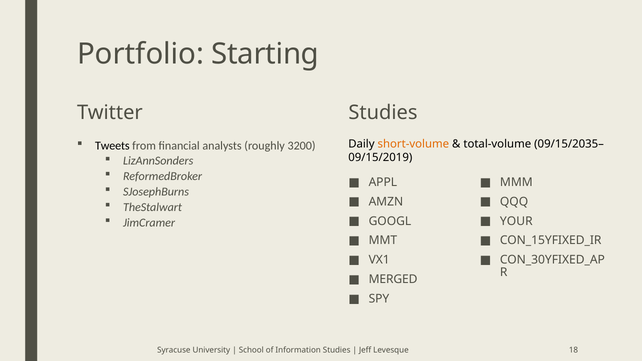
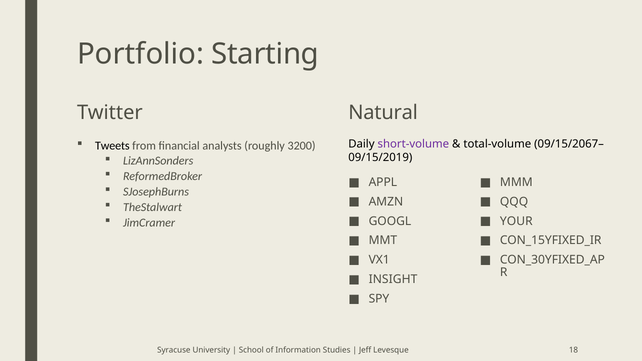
Studies: Studies -> Natural (383, 113)
short-volume colour: orange -> purple (413, 144)
09/15/2035–: 09/15/2035– -> 09/15/2067– (569, 144)
MERGED: MERGED -> INSIGHT (393, 279)
